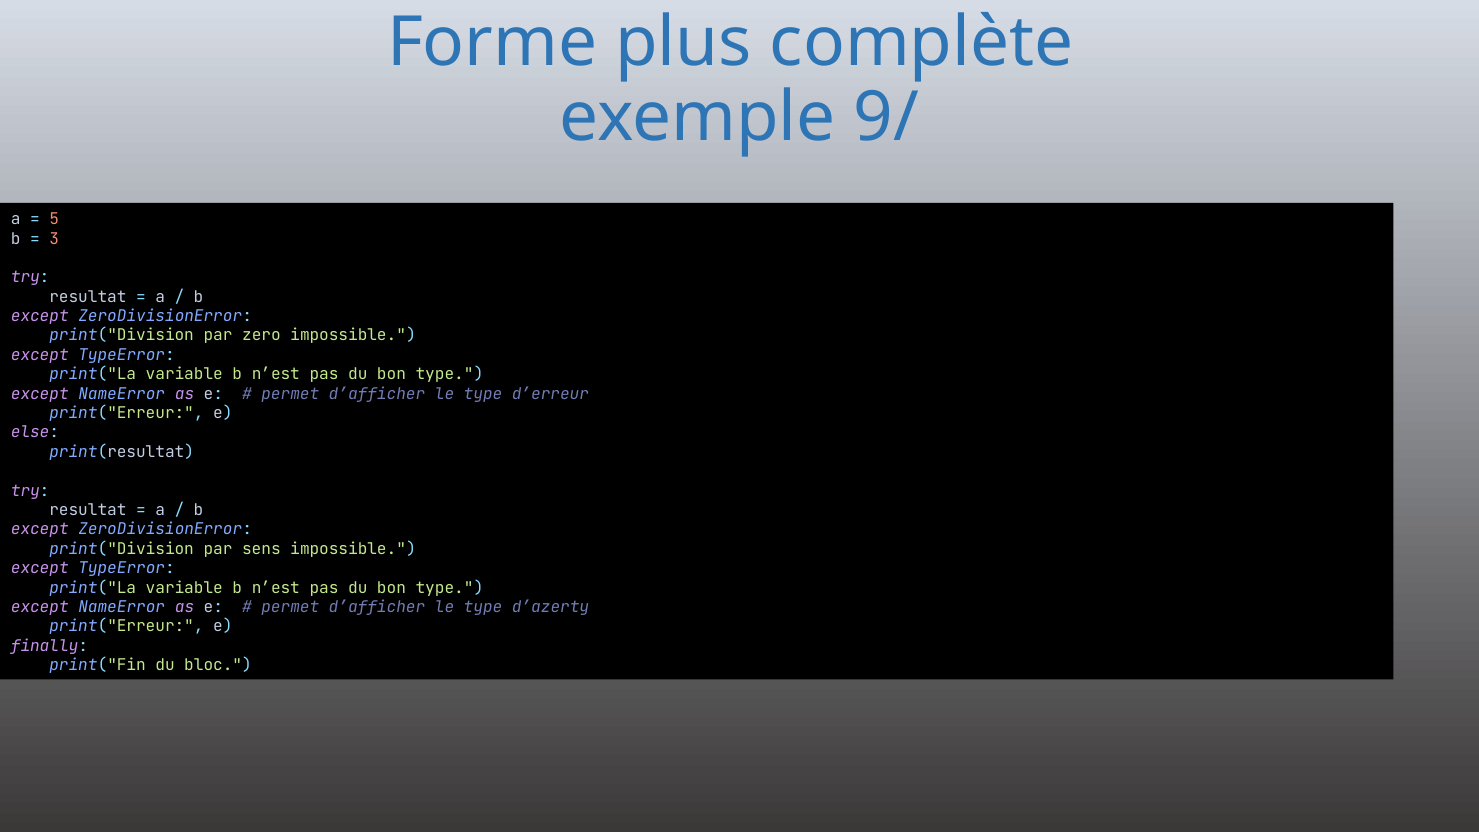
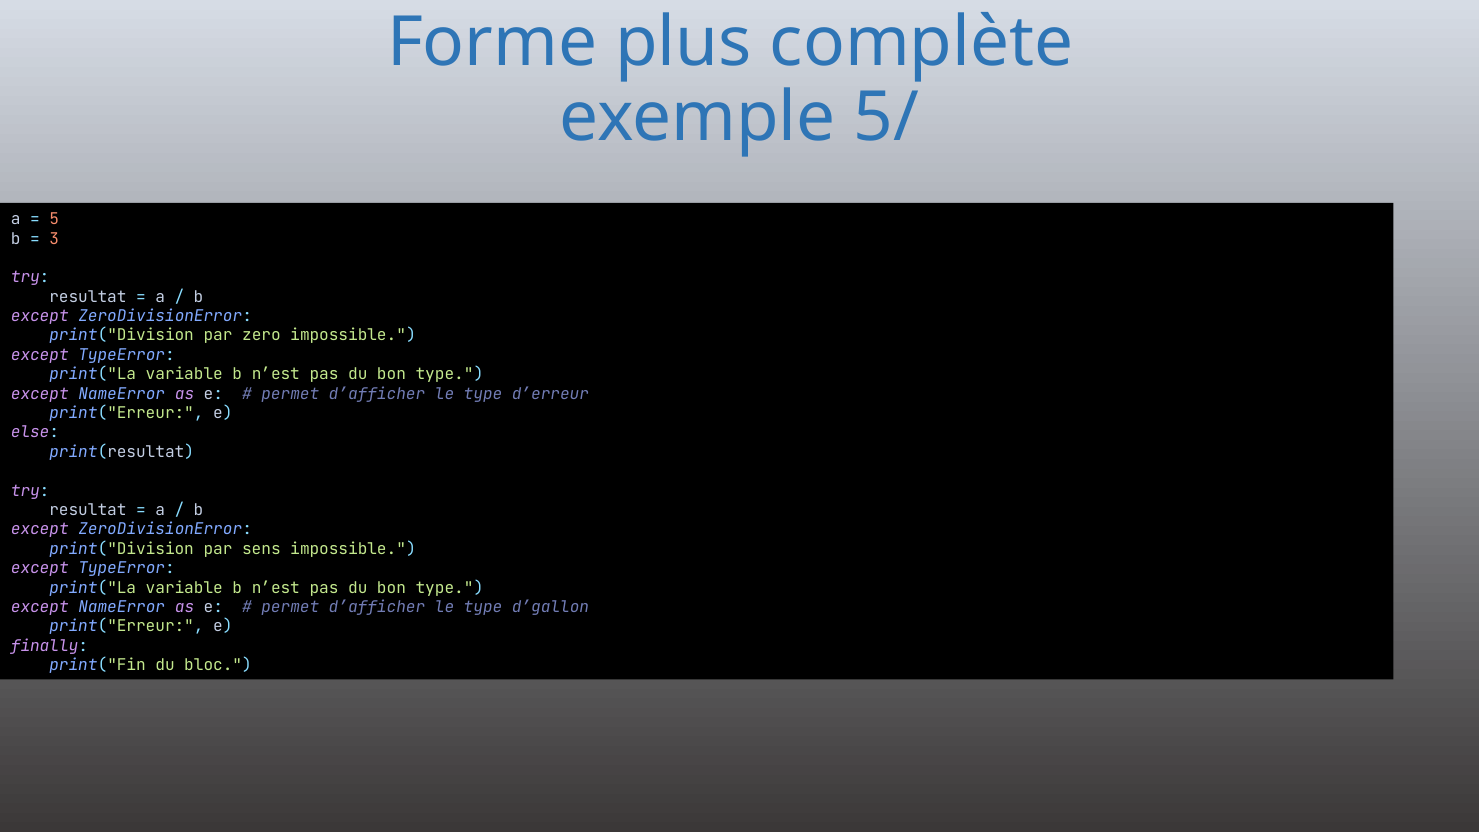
9/: 9/ -> 5/ (887, 117)
d’azerty: d’azerty -> d’gallon (551, 607)
